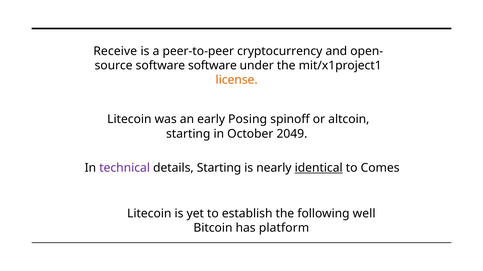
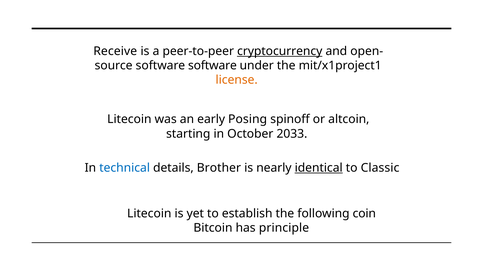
cryptocurrency underline: none -> present (280, 51)
2049: 2049 -> 2033 (292, 134)
technical colour: purple -> blue (125, 168)
details Starting: Starting -> Brother (219, 168)
Comes: Comes -> Classic (380, 168)
well: well -> coin (364, 214)
platform: platform -> principle (284, 228)
